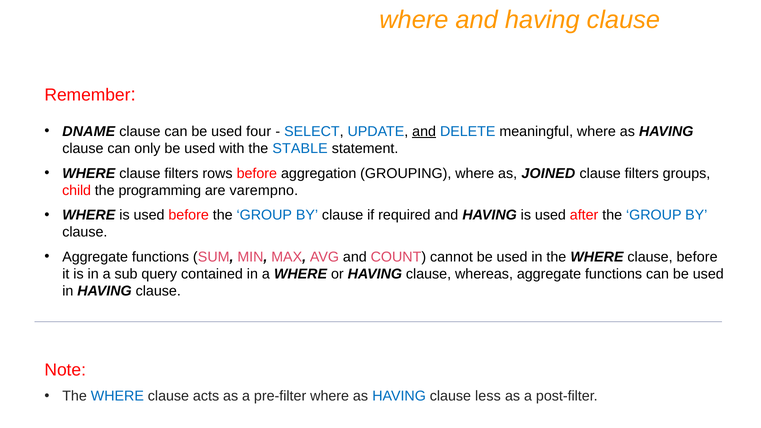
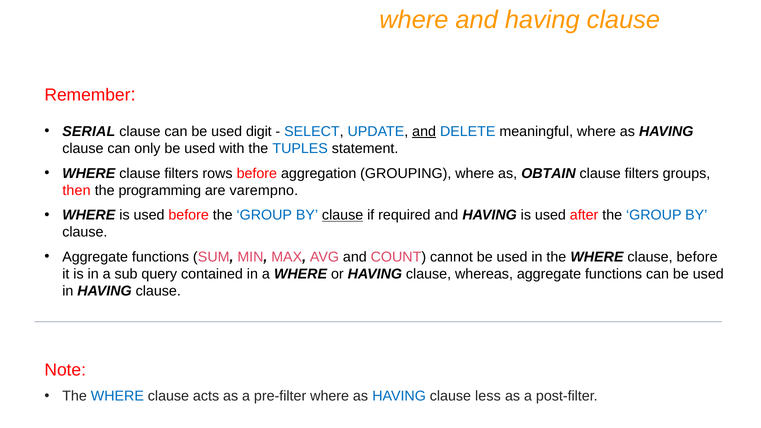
DNAME: DNAME -> SERIAL (89, 131)
four: four -> digit (259, 131)
STABLE: STABLE -> TUPLES (300, 149)
JOINED: JOINED -> OBTAIN (548, 173)
child: child -> then (76, 190)
clause underline: none -> present (343, 215)
